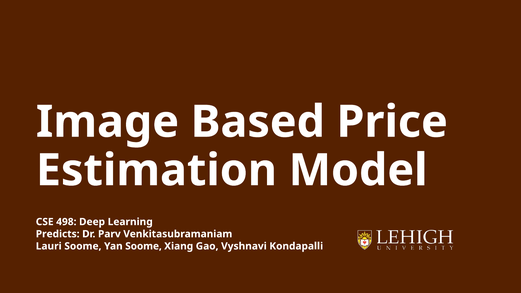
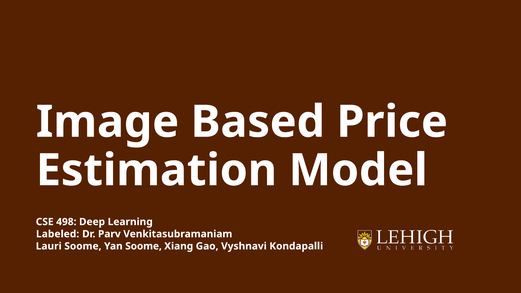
Predicts: Predicts -> Labeled (58, 234)
